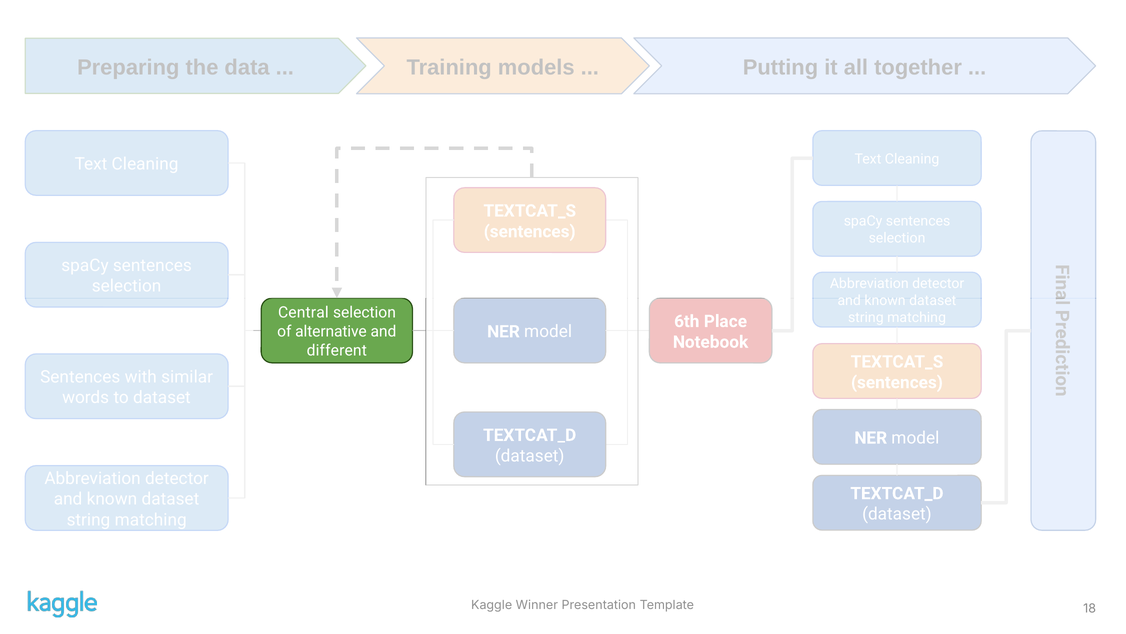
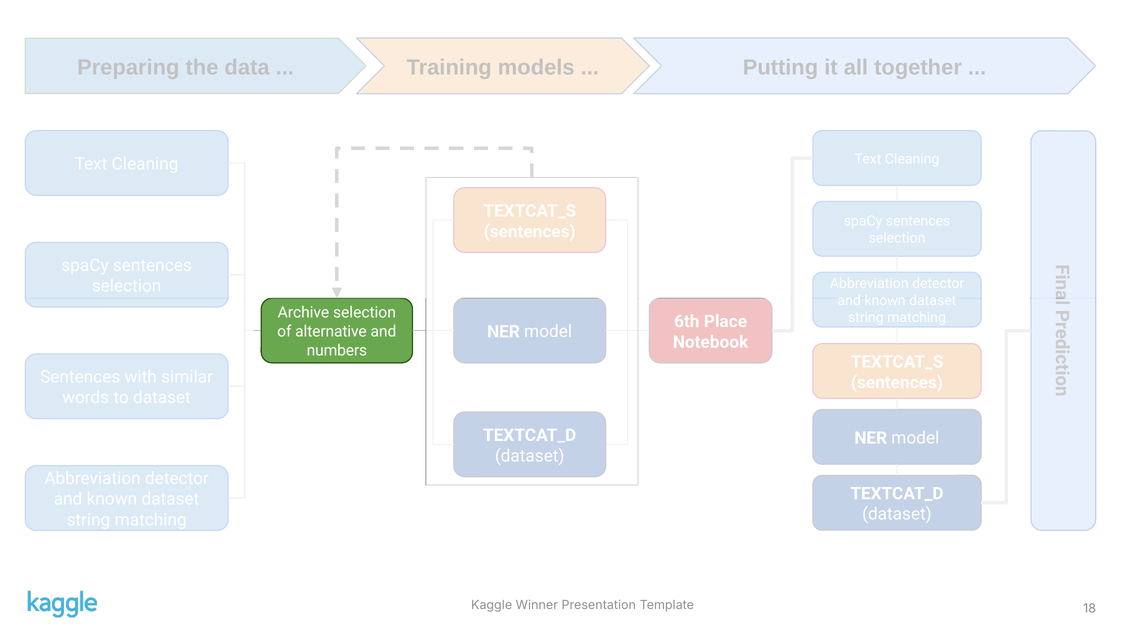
Central: Central -> Archive (304, 312)
different: different -> numbers (337, 350)
